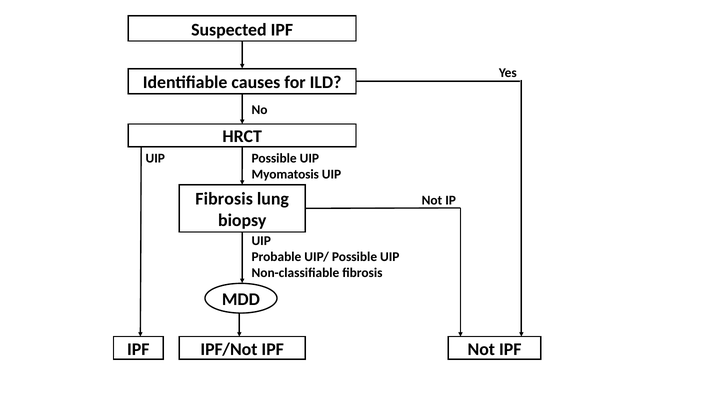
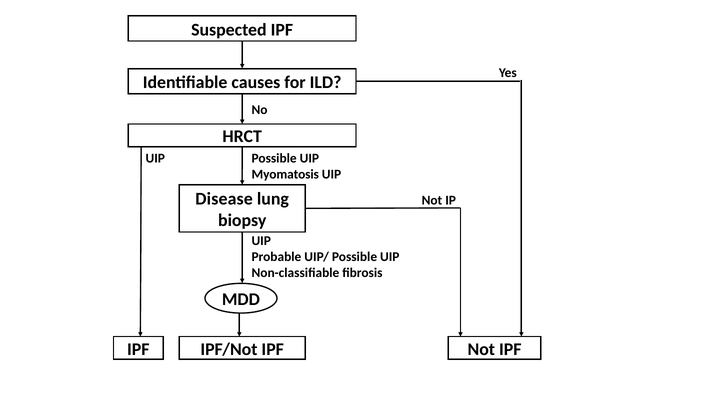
Fibrosis: Fibrosis -> Disease (224, 199)
